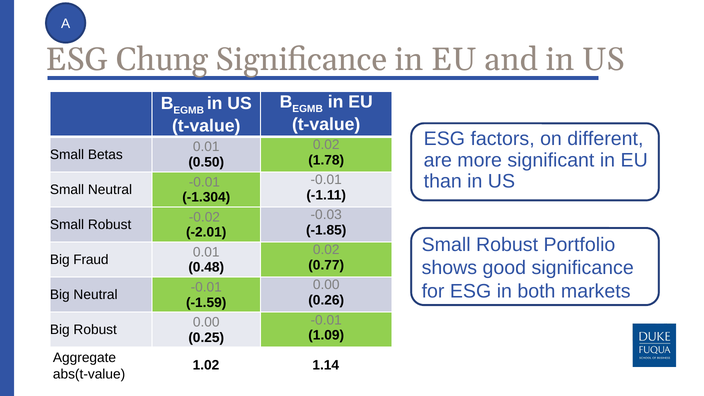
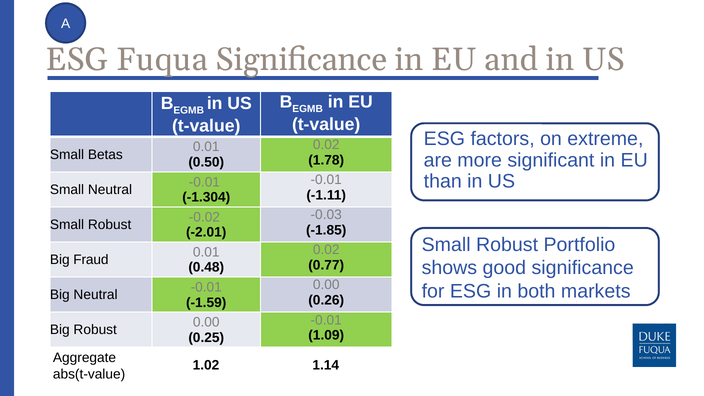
Chung: Chung -> Fuqua (162, 59)
different: different -> extreme (605, 139)
